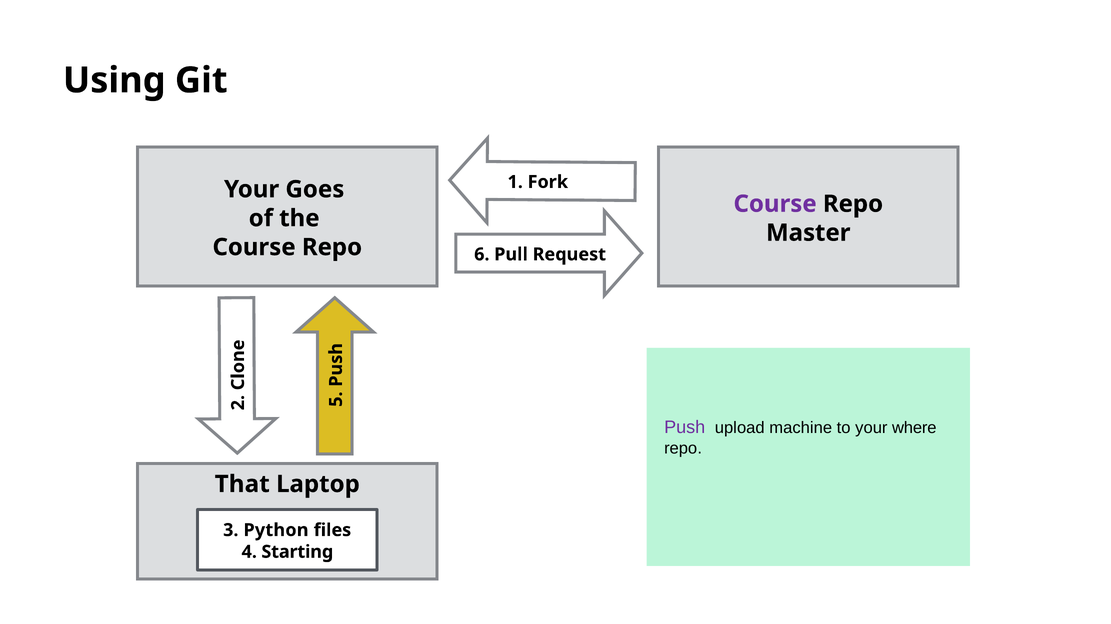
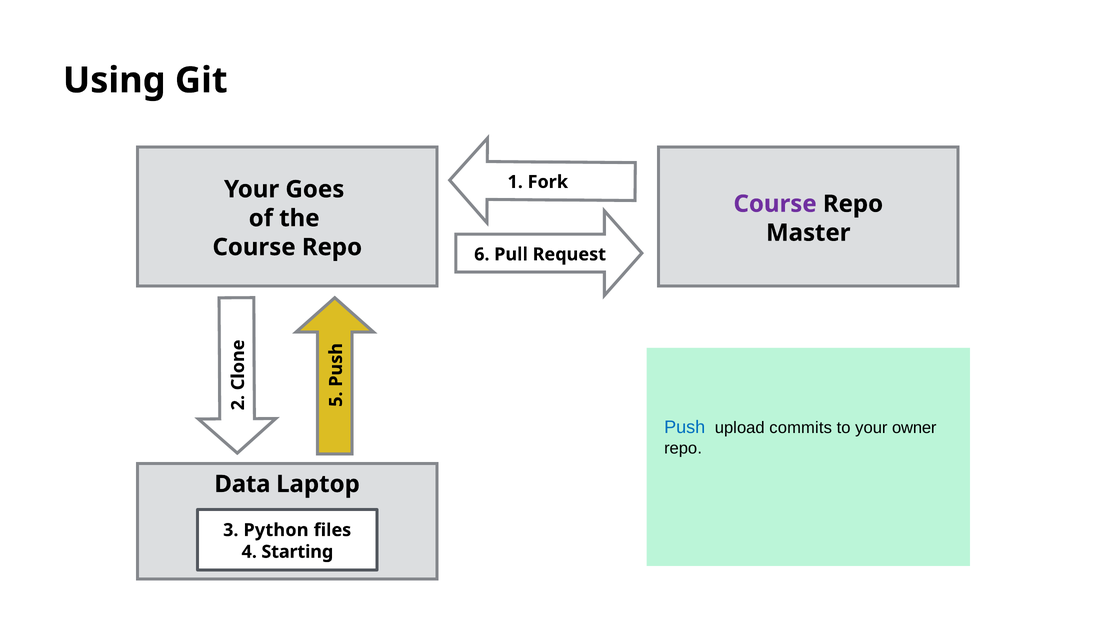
Push colour: purple -> blue (685, 427)
machine: machine -> commits (801, 428)
where: where -> owner (914, 428)
That: That -> Data (242, 484)
